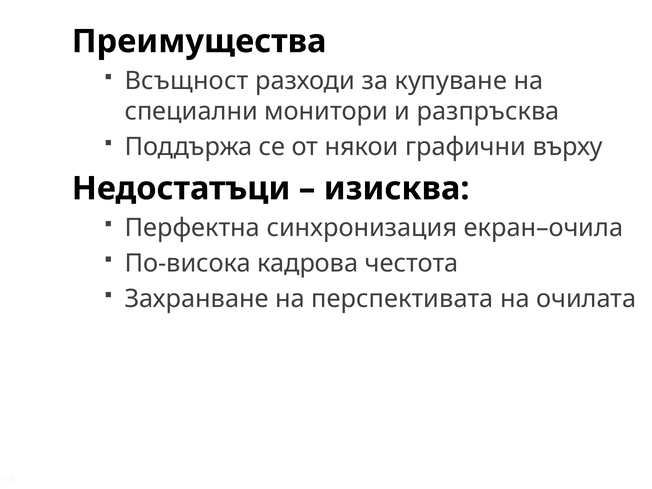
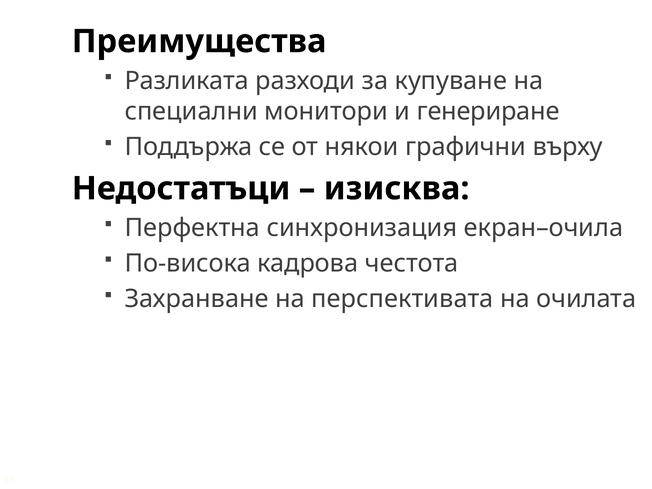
Всъщност: Всъщност -> Разликата (187, 81)
разпръсква: разпръсква -> генериране (488, 111)
